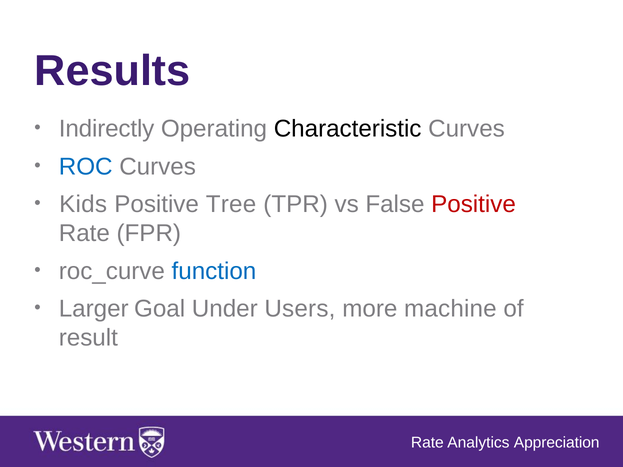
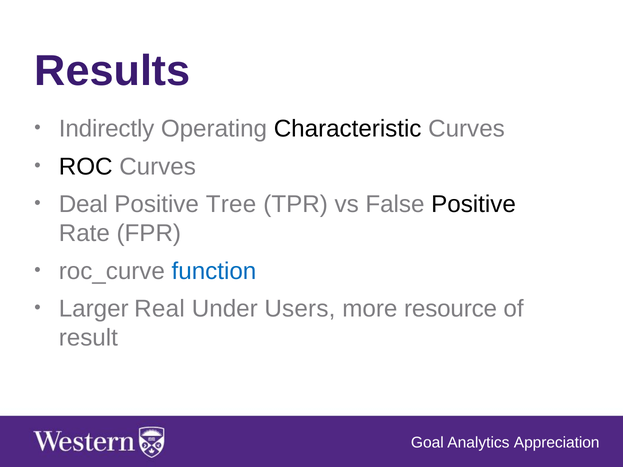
ROC colour: blue -> black (86, 167)
Kids: Kids -> Deal (83, 204)
Positive colour: red -> black (474, 204)
Goal: Goal -> Real (159, 309)
machine: machine -> resource (451, 309)
Rate: Rate -> Goal (427, 443)
